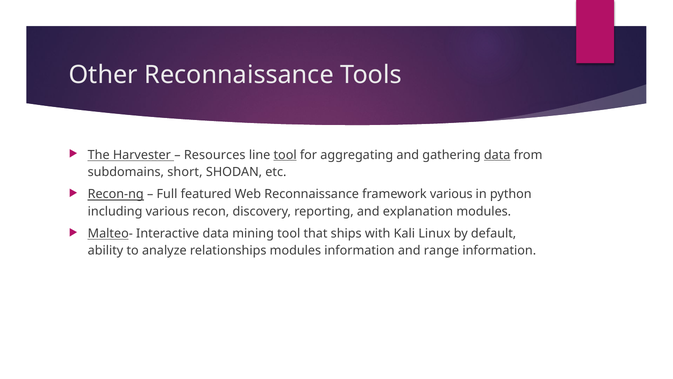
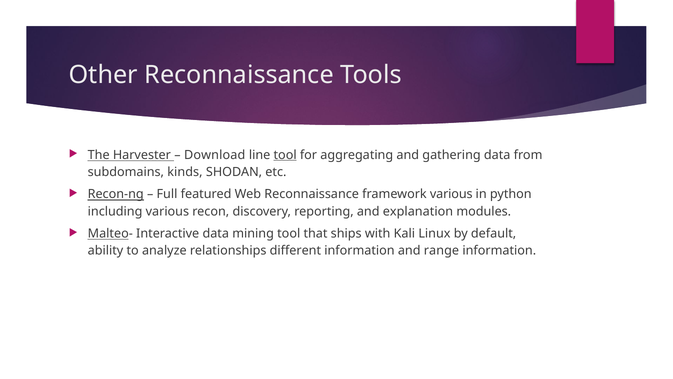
Resources: Resources -> Download (215, 155)
data underline: present -> none (497, 155)
short: short -> kinds (185, 172)
relationships modules: modules -> different (295, 251)
